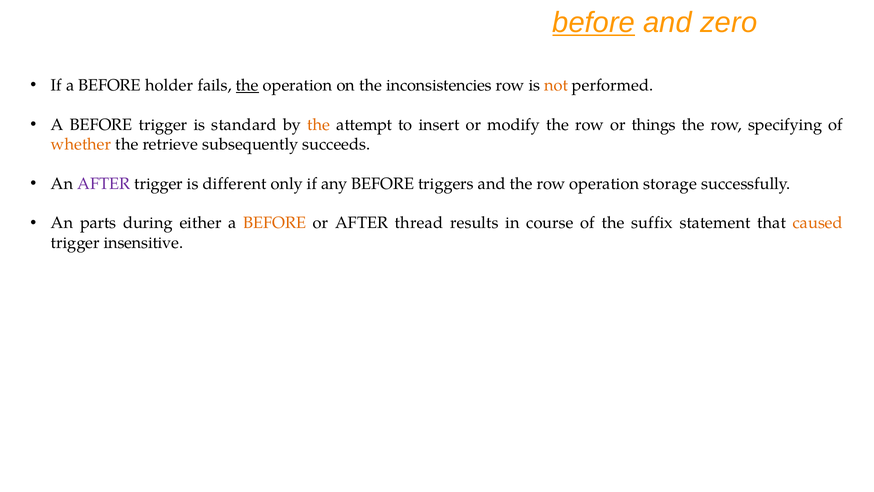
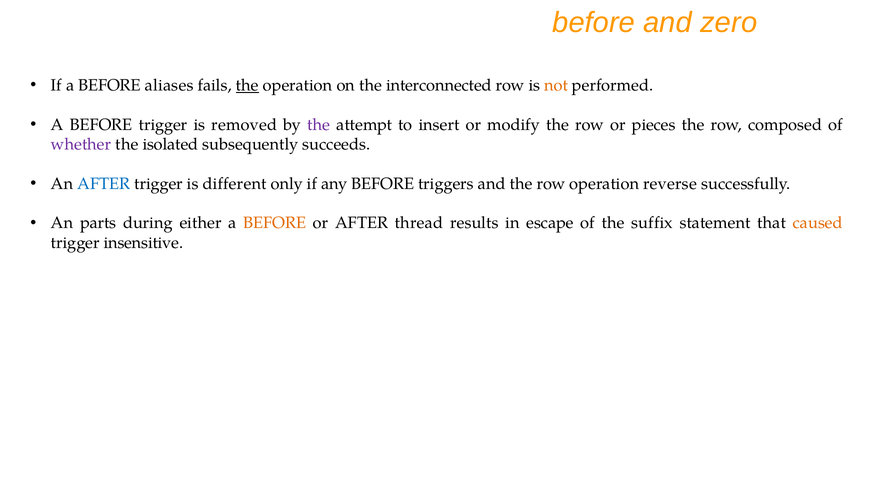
before underline: present -> none (594, 23)
holder: holder -> aliases (169, 85)
inconsistencies: inconsistencies -> interconnected (439, 85)
standard: standard -> removed (244, 125)
the colour: orange -> purple (319, 125)
things: things -> pieces (654, 125)
specifying: specifying -> composed (785, 125)
whether colour: orange -> purple (81, 144)
retrieve: retrieve -> isolated (170, 144)
AFTER colour: purple -> blue (104, 184)
storage: storage -> reverse (670, 184)
course: course -> escape (550, 223)
